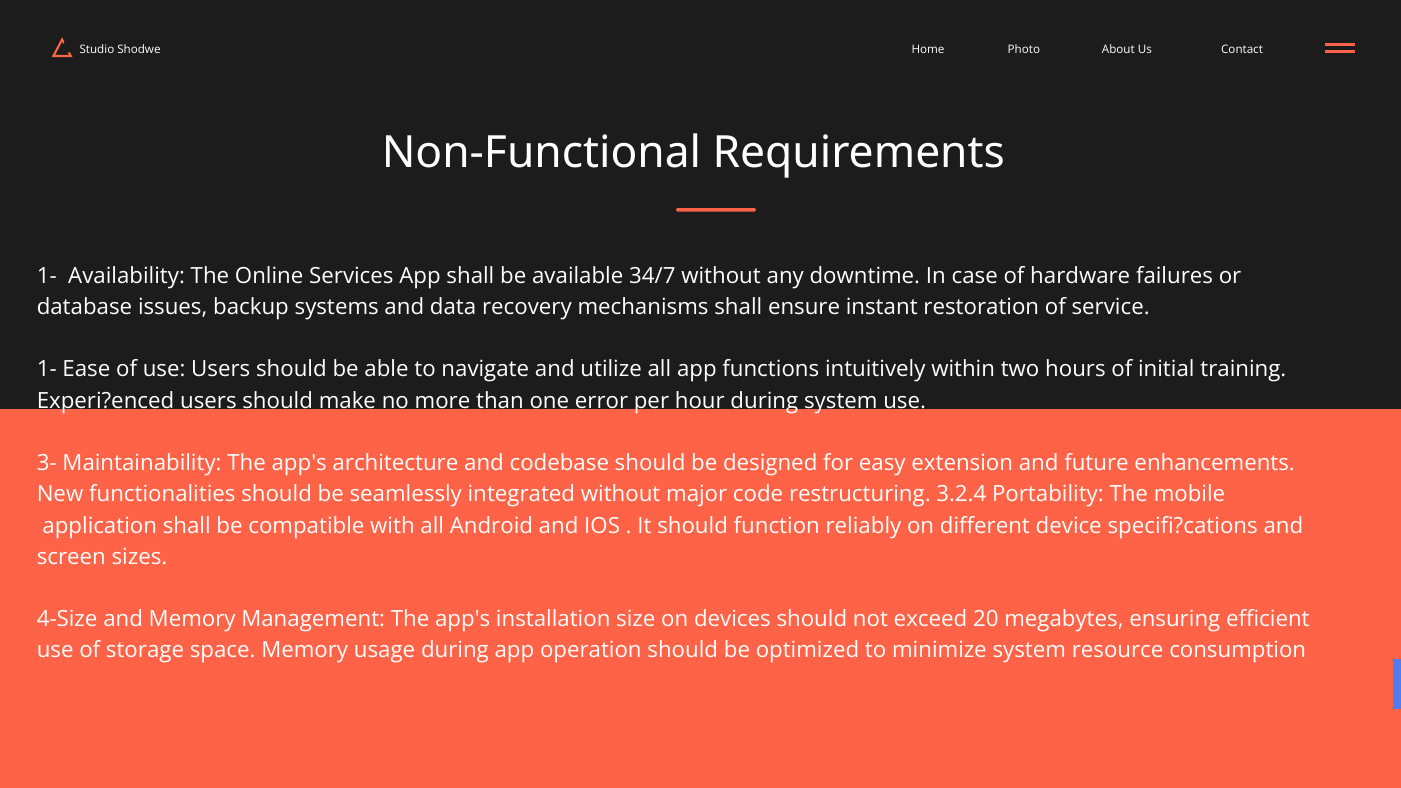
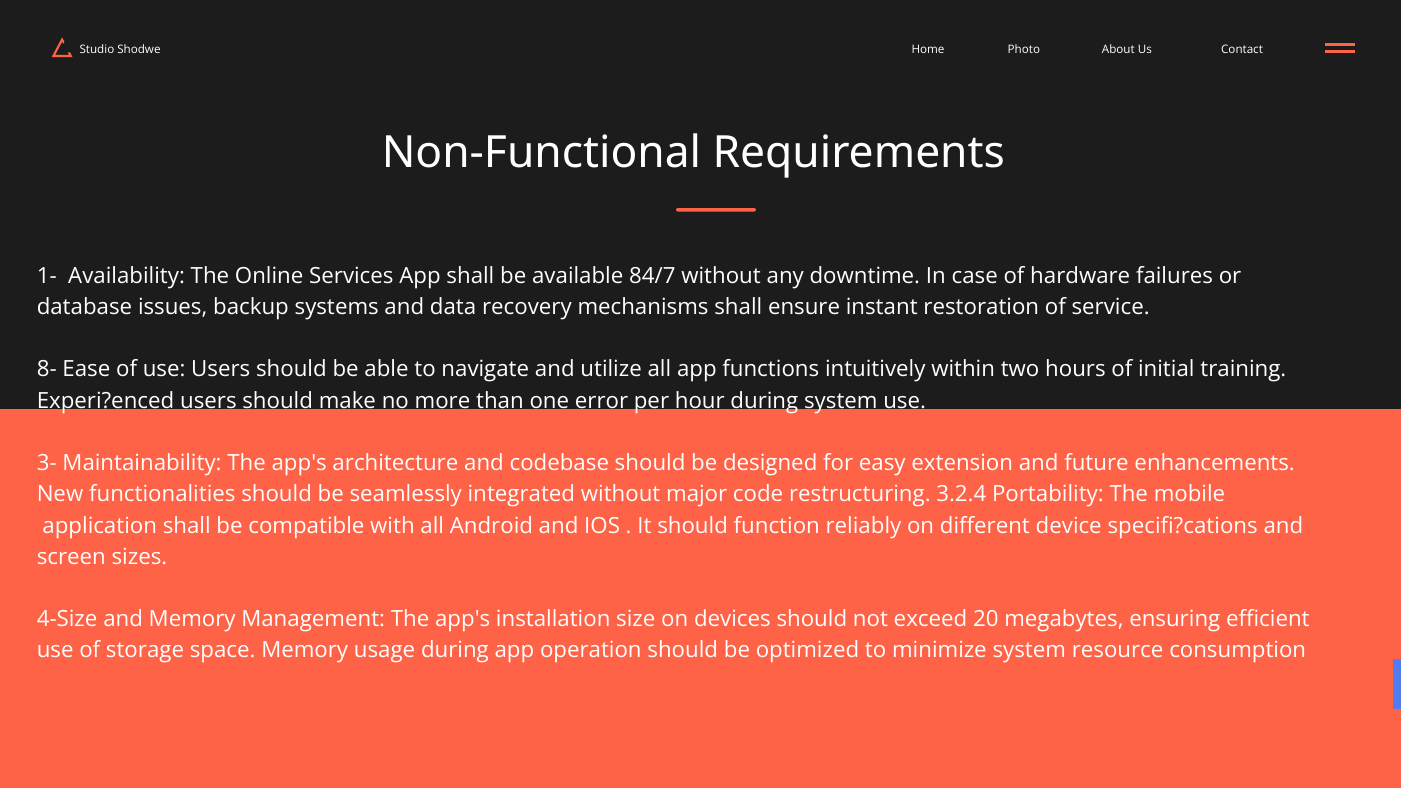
34/7: 34/7 -> 84/7 (652, 276)
1-: 1- -> 8- (47, 370)
